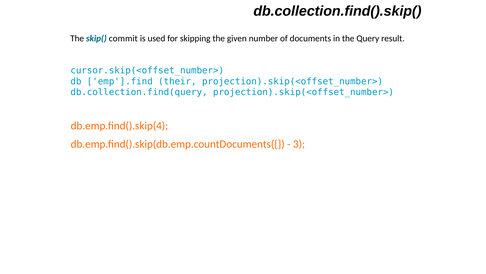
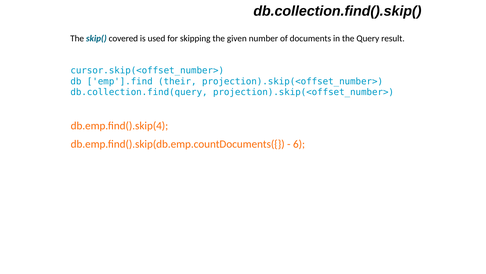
commit: commit -> covered (123, 38)
3: 3 -> 6 (299, 144)
